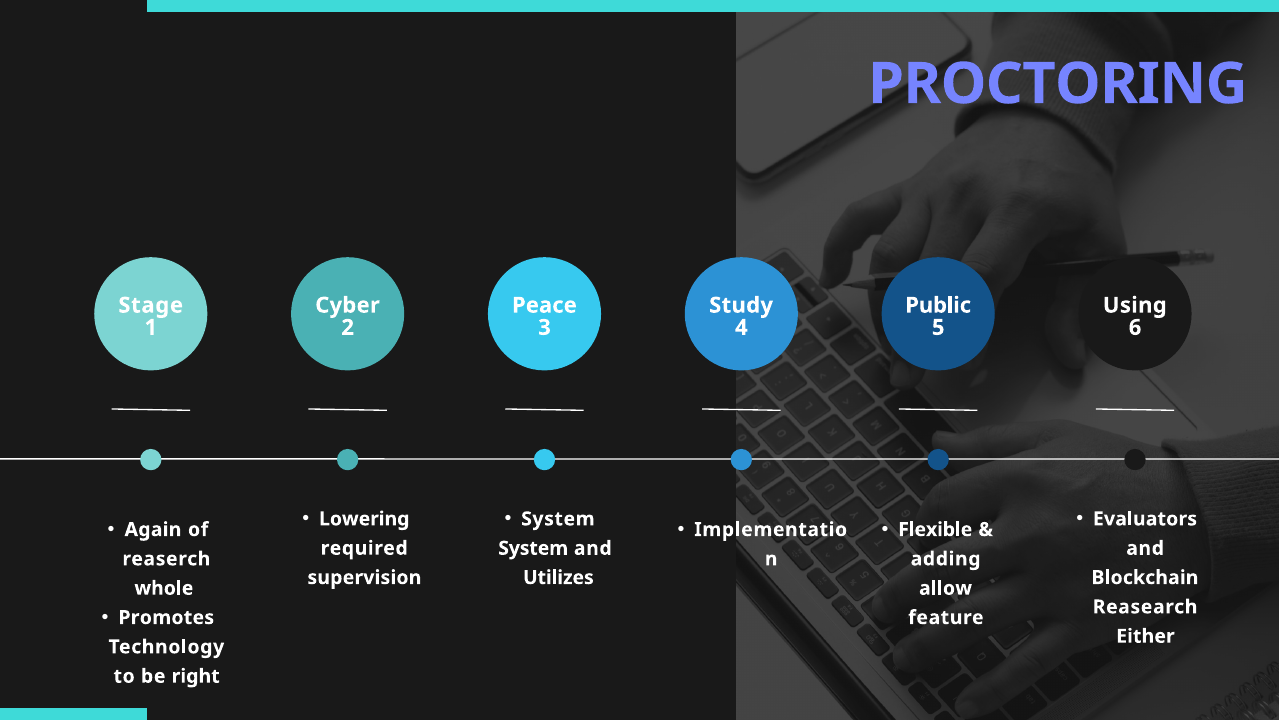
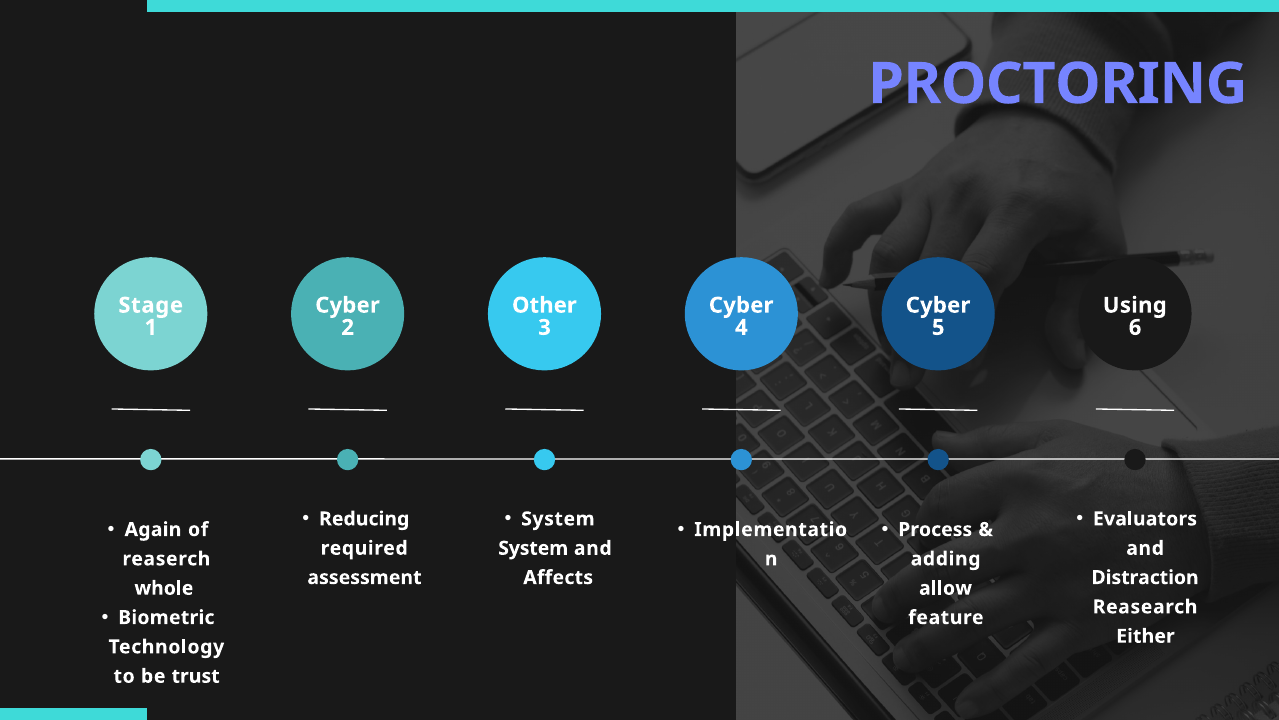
Peace: Peace -> Other (544, 305)
Study: Study -> Cyber (741, 305)
Public: Public -> Cyber (938, 305)
Lowering: Lowering -> Reducing (364, 519)
Flexible: Flexible -> Process (935, 529)
supervision: supervision -> assessment (364, 577)
Utilizes: Utilizes -> Affects (558, 577)
Blockchain: Blockchain -> Distraction (1145, 577)
Promotes: Promotes -> Biometric (166, 617)
right: right -> trust (196, 676)
